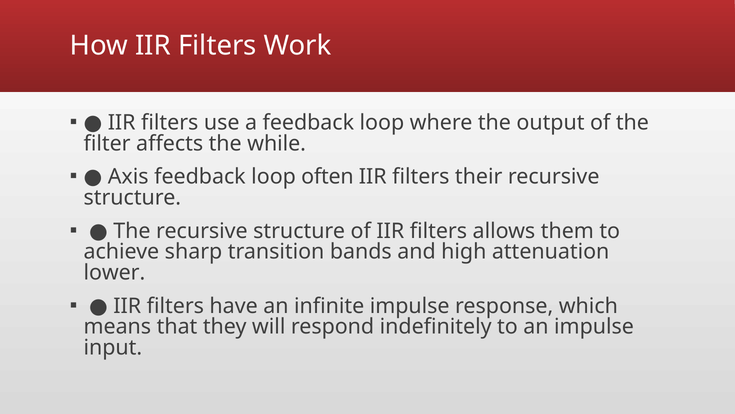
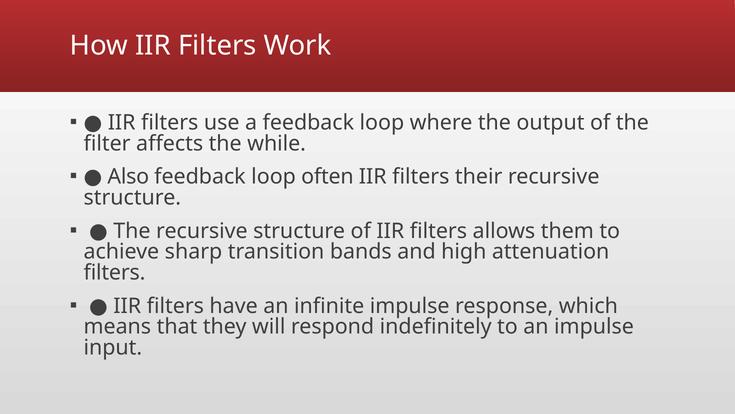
Axis: Axis -> Also (128, 177)
lower: lower -> filters (114, 272)
